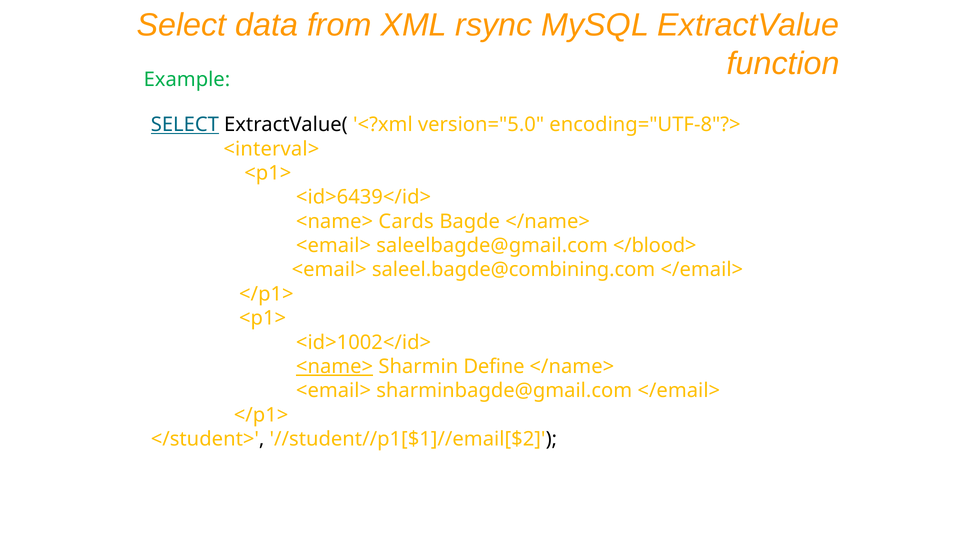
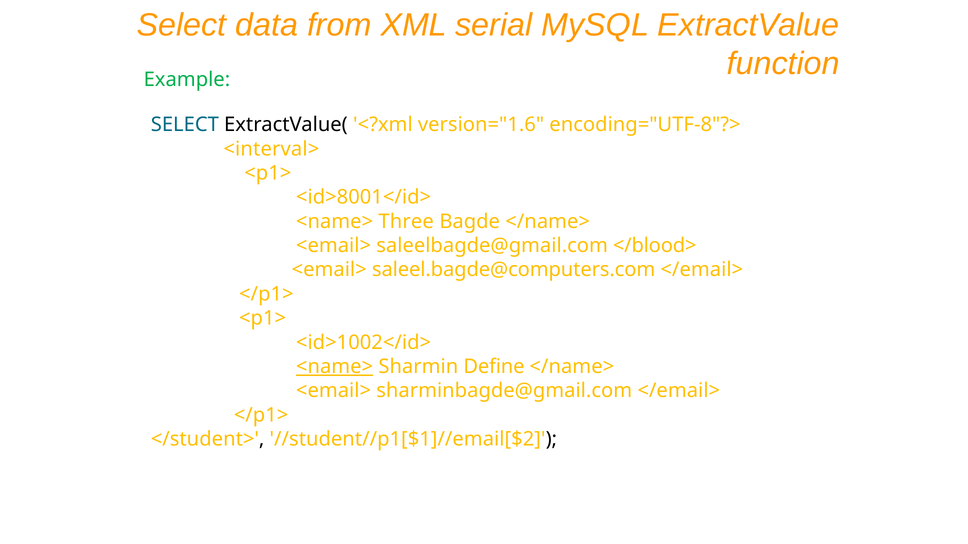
rsync: rsync -> serial (494, 25)
SELECT underline: present -> none (185, 125)
version="5.0: version="5.0 -> version="1.6 (481, 125)
<id>6439</id>: <id>6439</id> -> <id>8001</id> (364, 197)
Cards: Cards -> Three (406, 222)
saleel.bagde@combining.com: saleel.bagde@combining.com -> saleel.bagde@computers.com (514, 270)
